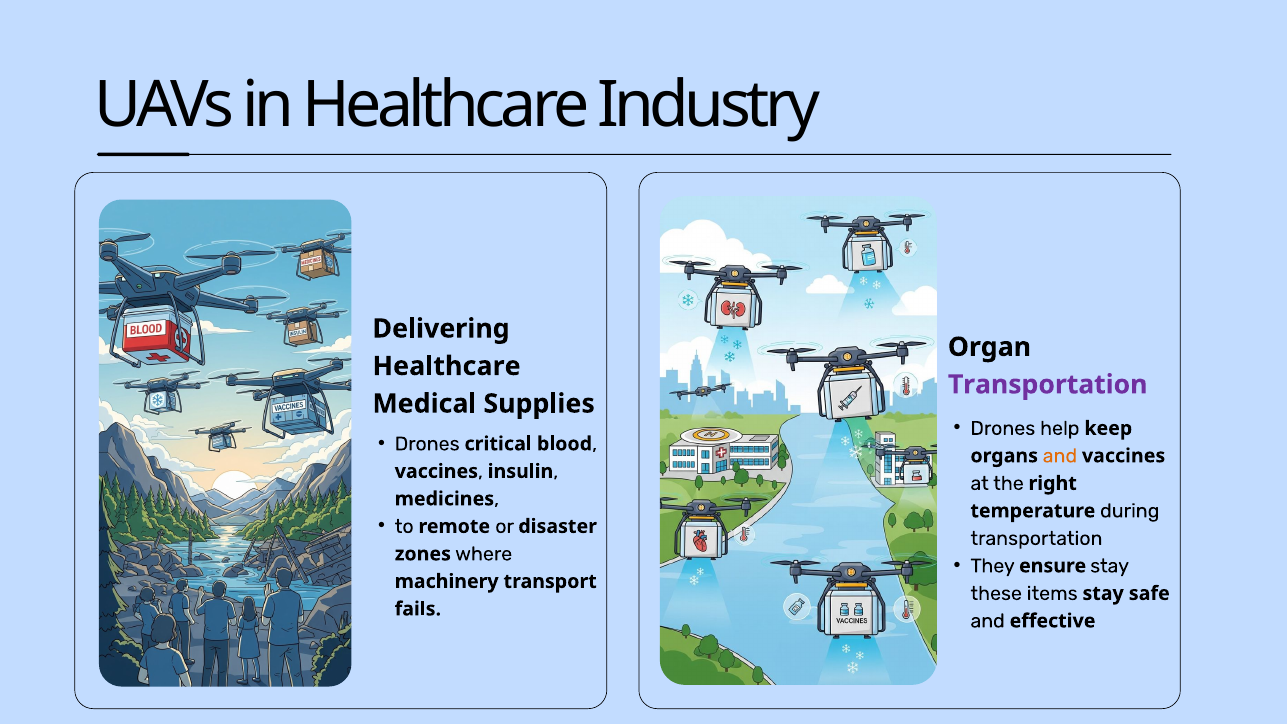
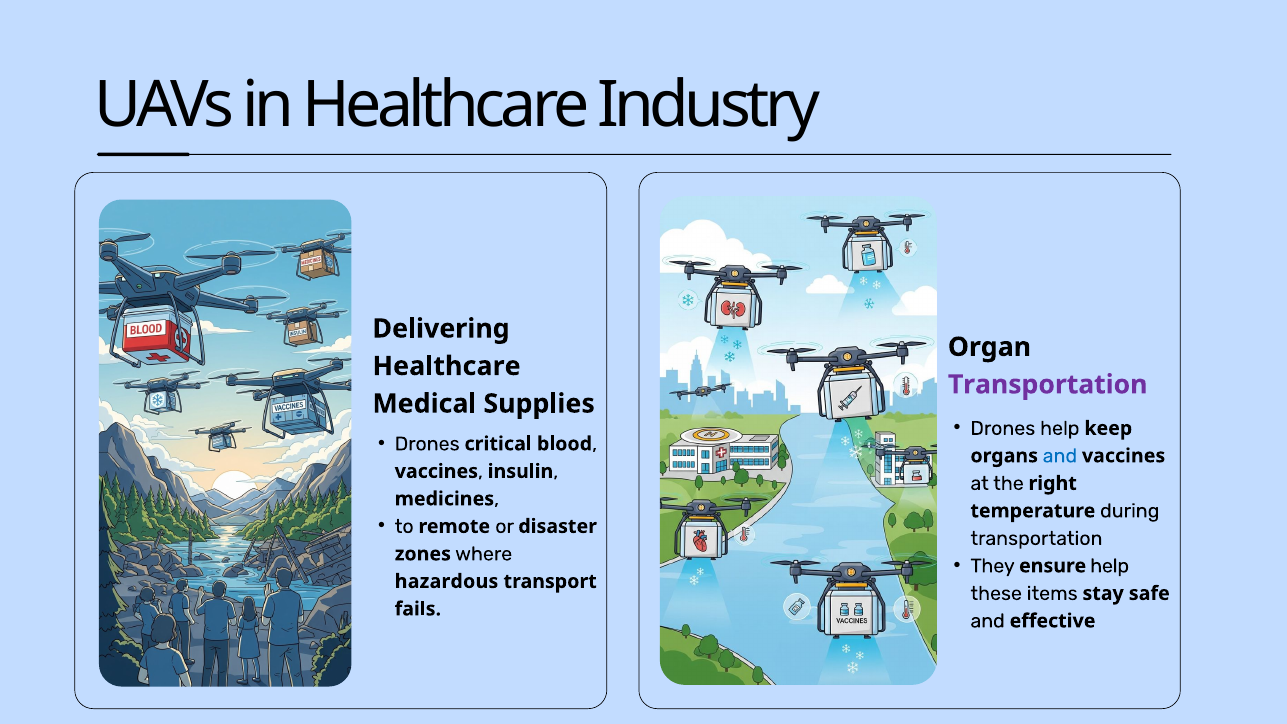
and colour: orange -> blue (1060, 456)
ensure stay: stay -> help (1110, 566)
machinery: machinery -> hazardous (447, 581)
